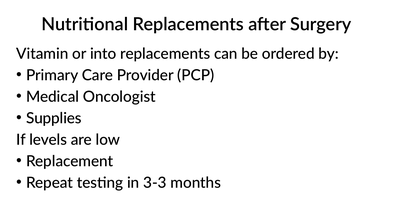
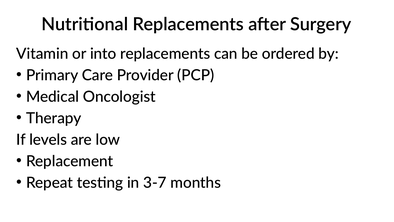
Supplies: Supplies -> Therapy (54, 118)
3-3: 3-3 -> 3-7 (155, 182)
